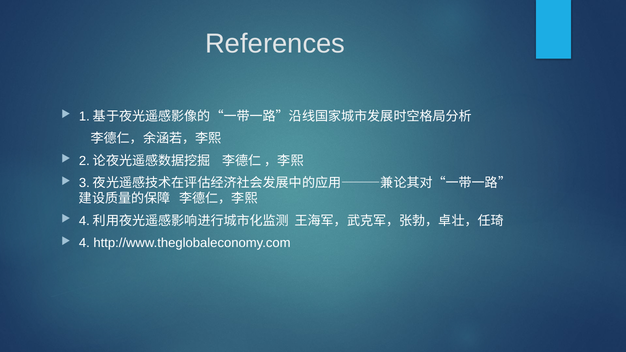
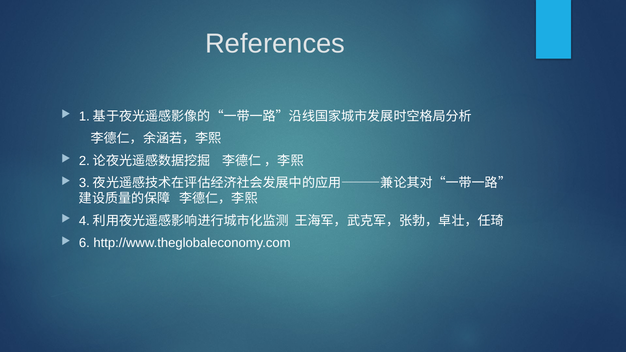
4: 4 -> 6 (84, 243)
